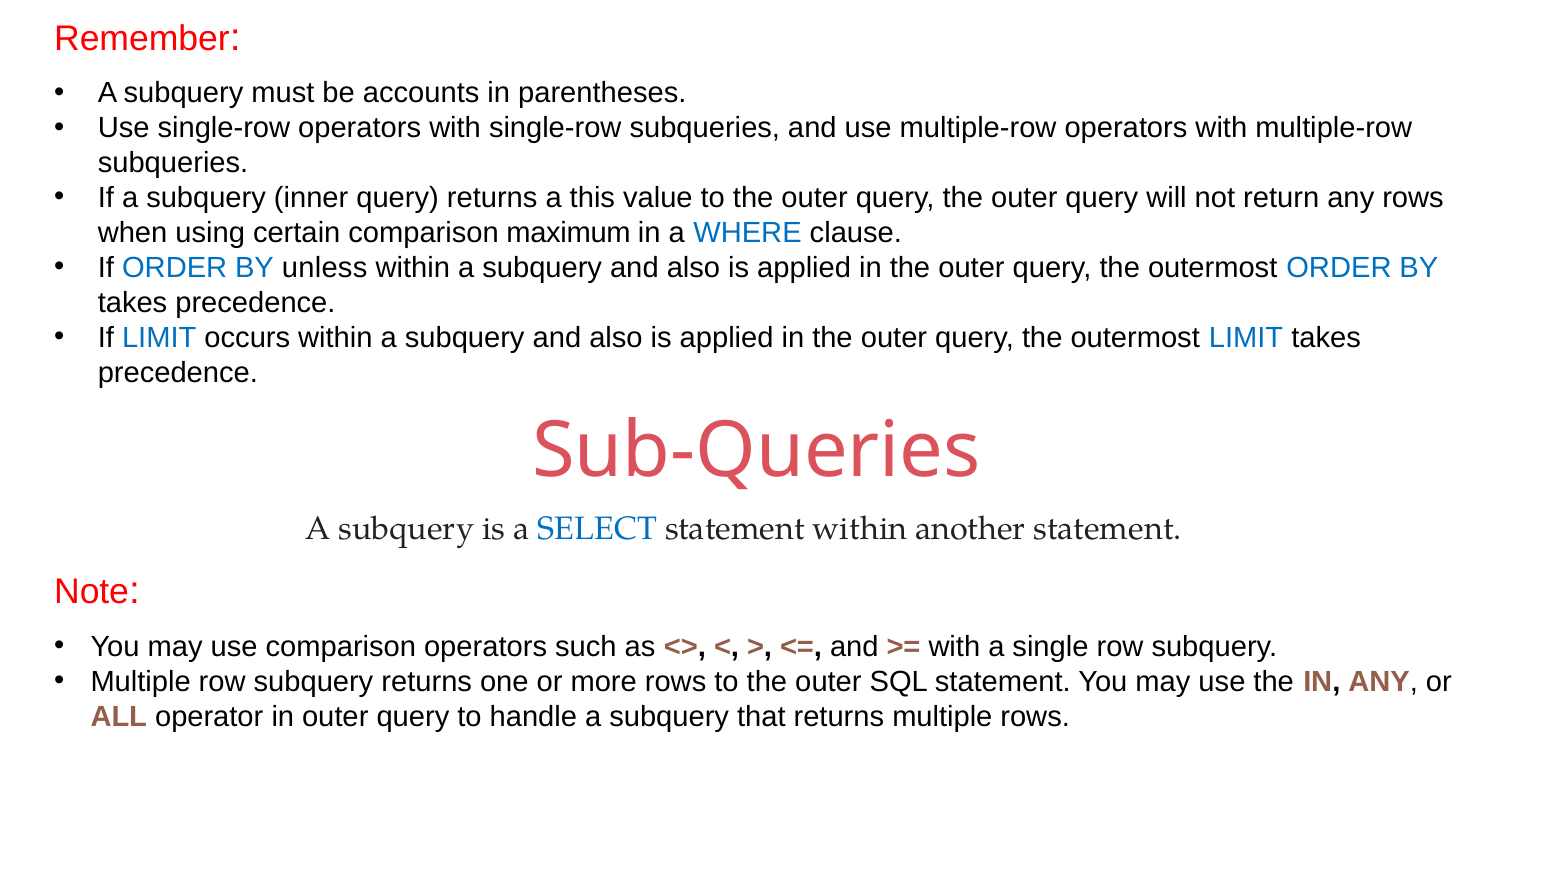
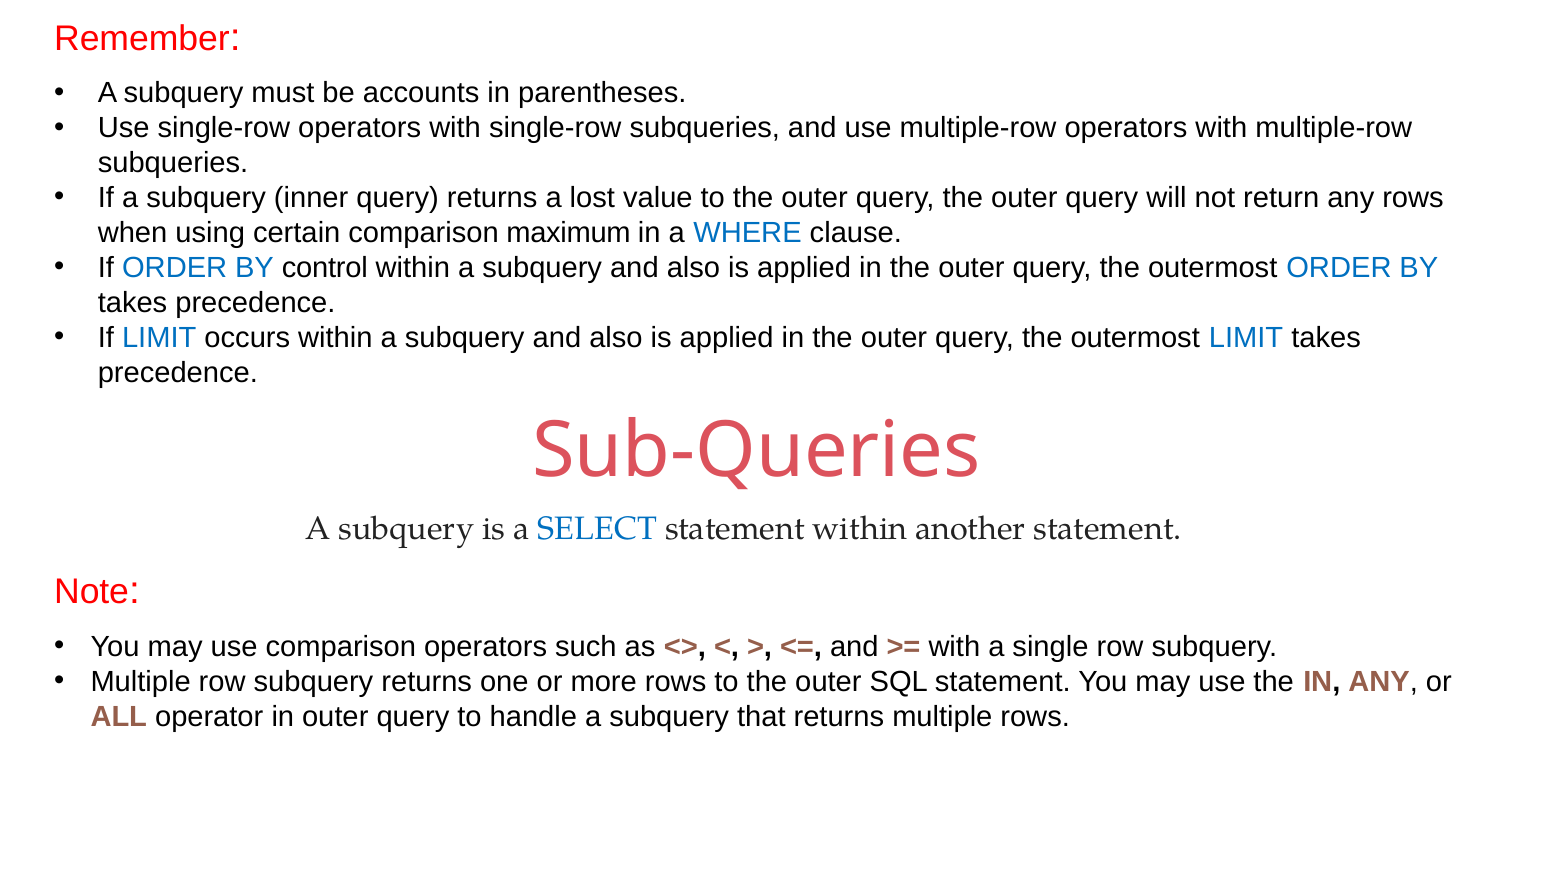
this: this -> lost (592, 198)
unless: unless -> control (325, 268)
